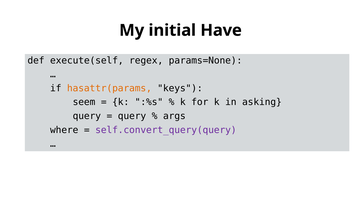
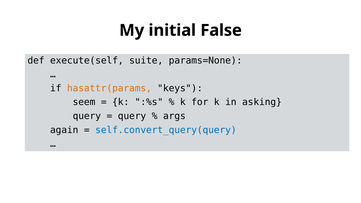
Have: Have -> False (221, 30)
regex: regex -> suite (146, 60)
where: where -> again (64, 130)
self.convert_query(query colour: purple -> blue (166, 130)
